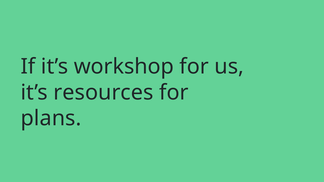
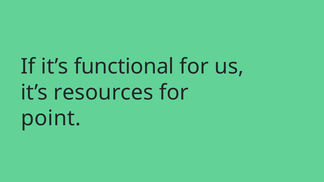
workshop: workshop -> functional (124, 67)
plans: plans -> point (51, 119)
